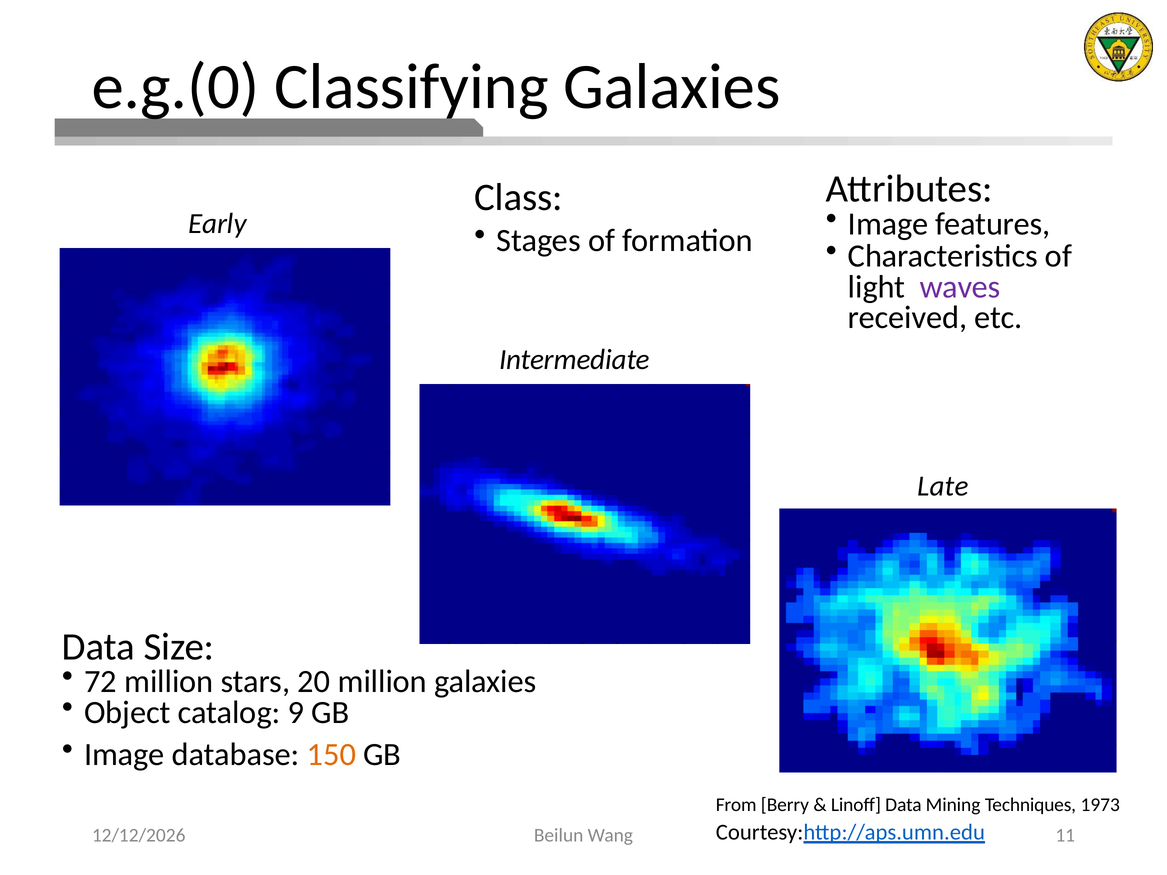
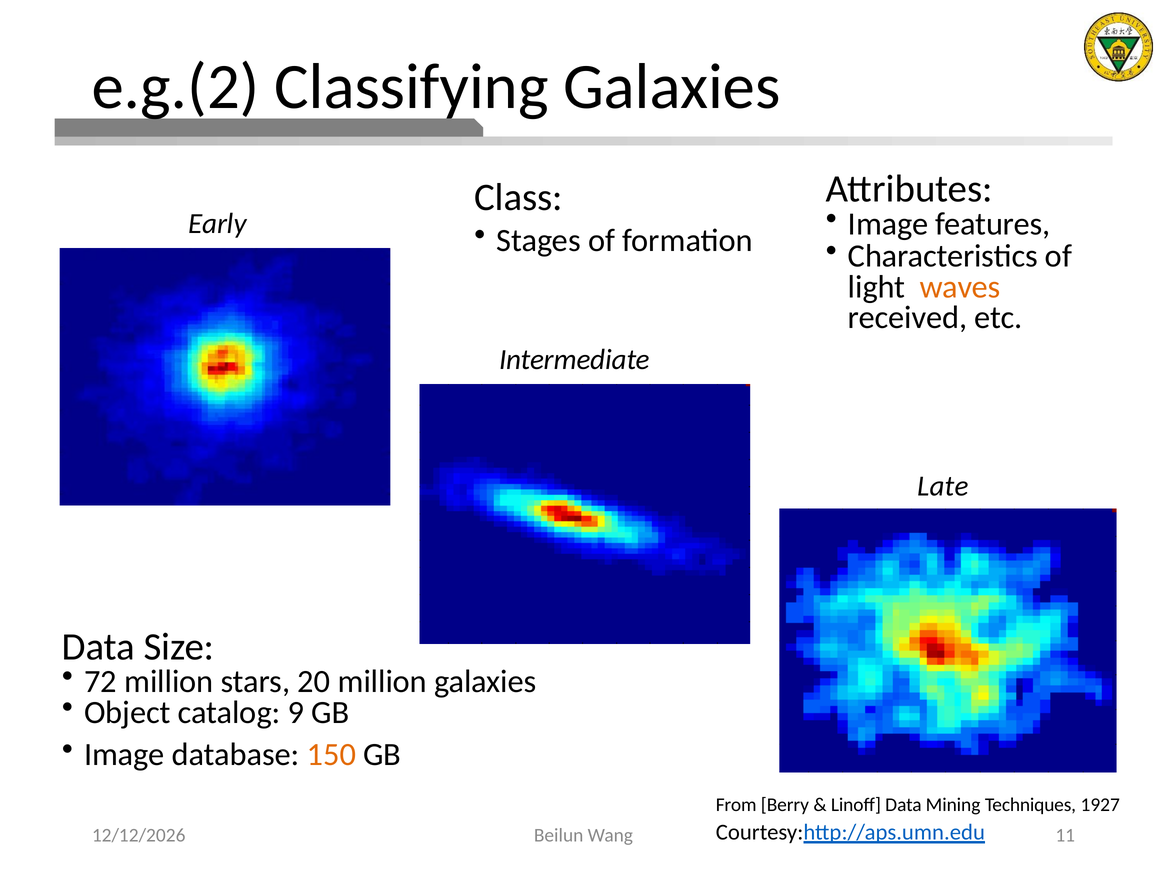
e.g.(0: e.g.(0 -> e.g.(2 (176, 87)
waves colour: purple -> orange (960, 287)
1973: 1973 -> 1927 (1100, 805)
